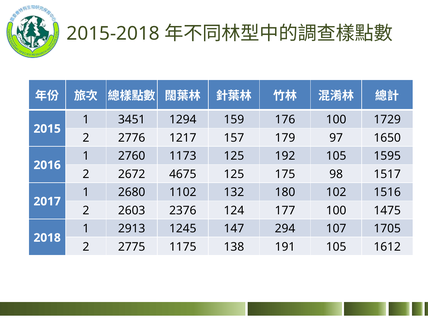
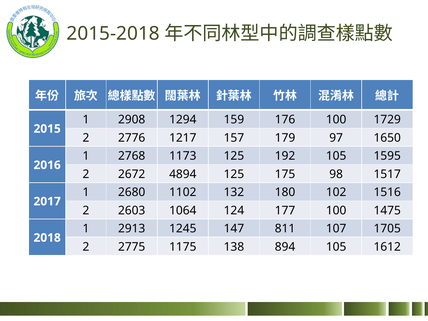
3451: 3451 -> 2908 (132, 120)
2760: 2760 -> 2768 (132, 156)
4675: 4675 -> 4894 (183, 174)
2376: 2376 -> 1064 (183, 211)
294: 294 -> 811 (285, 229)
191: 191 -> 894 (285, 247)
